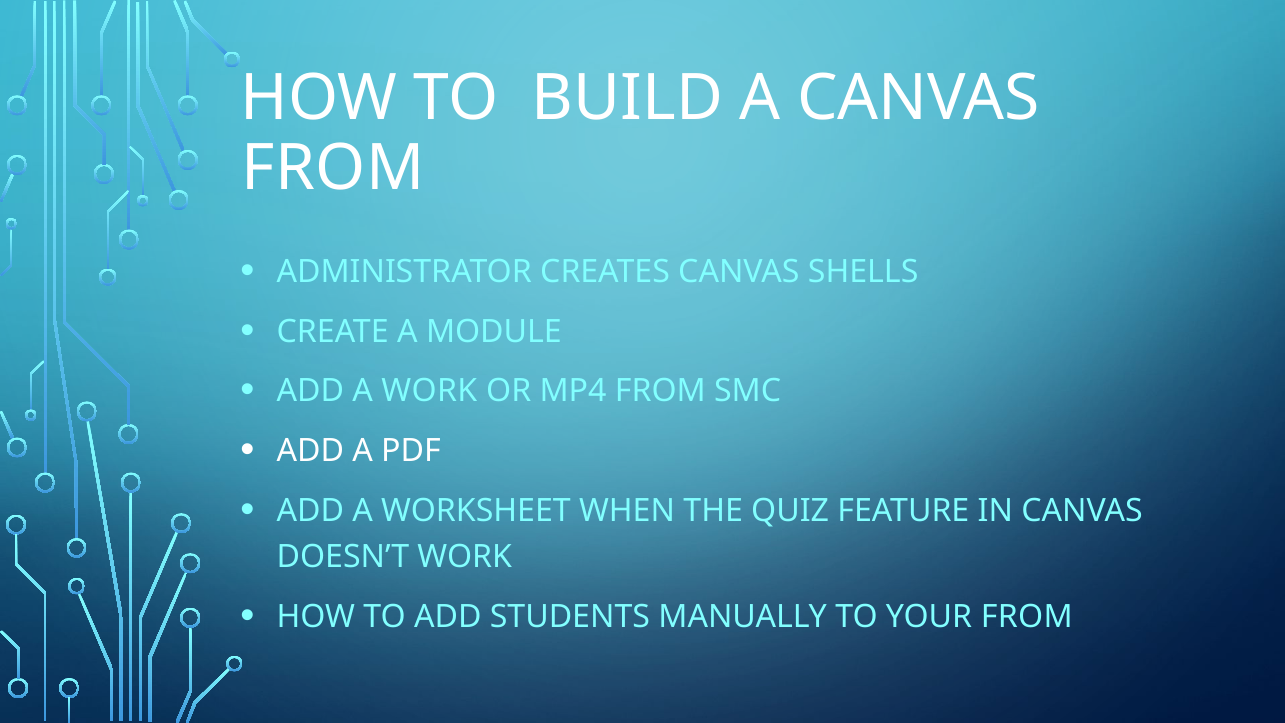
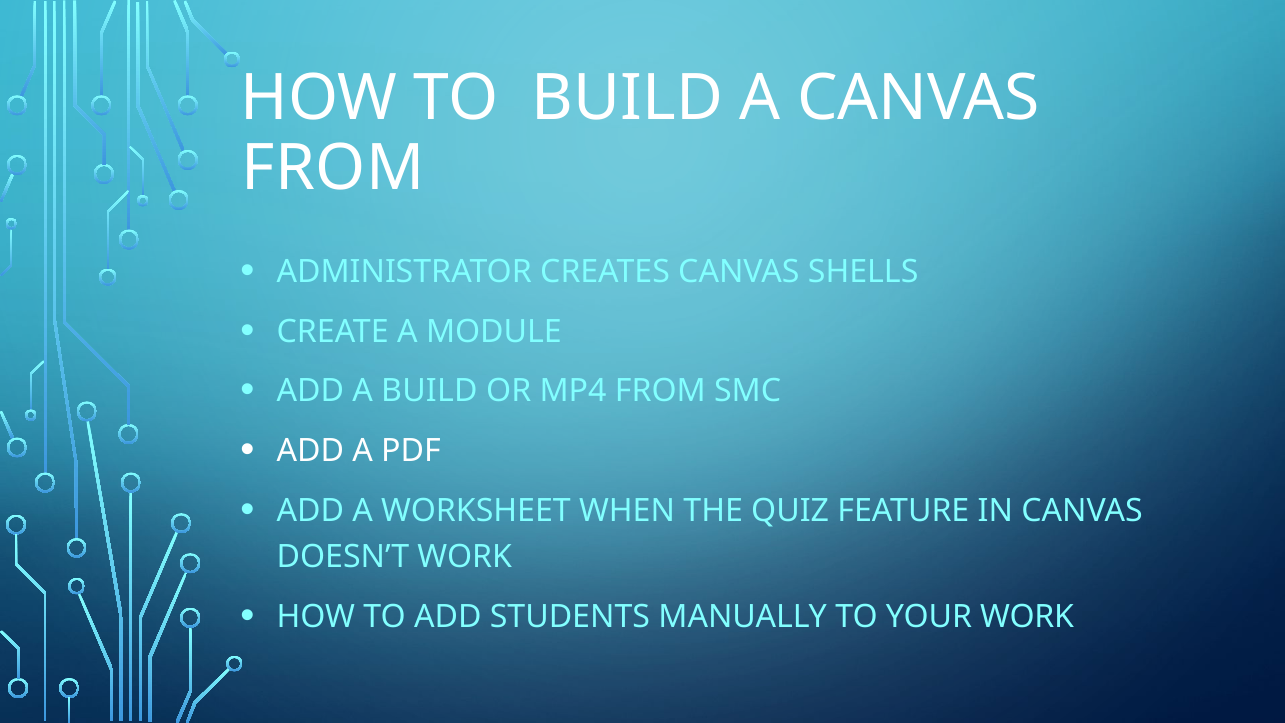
A WORK: WORK -> BUILD (429, 391)
YOUR FROM: FROM -> WORK (1027, 616)
